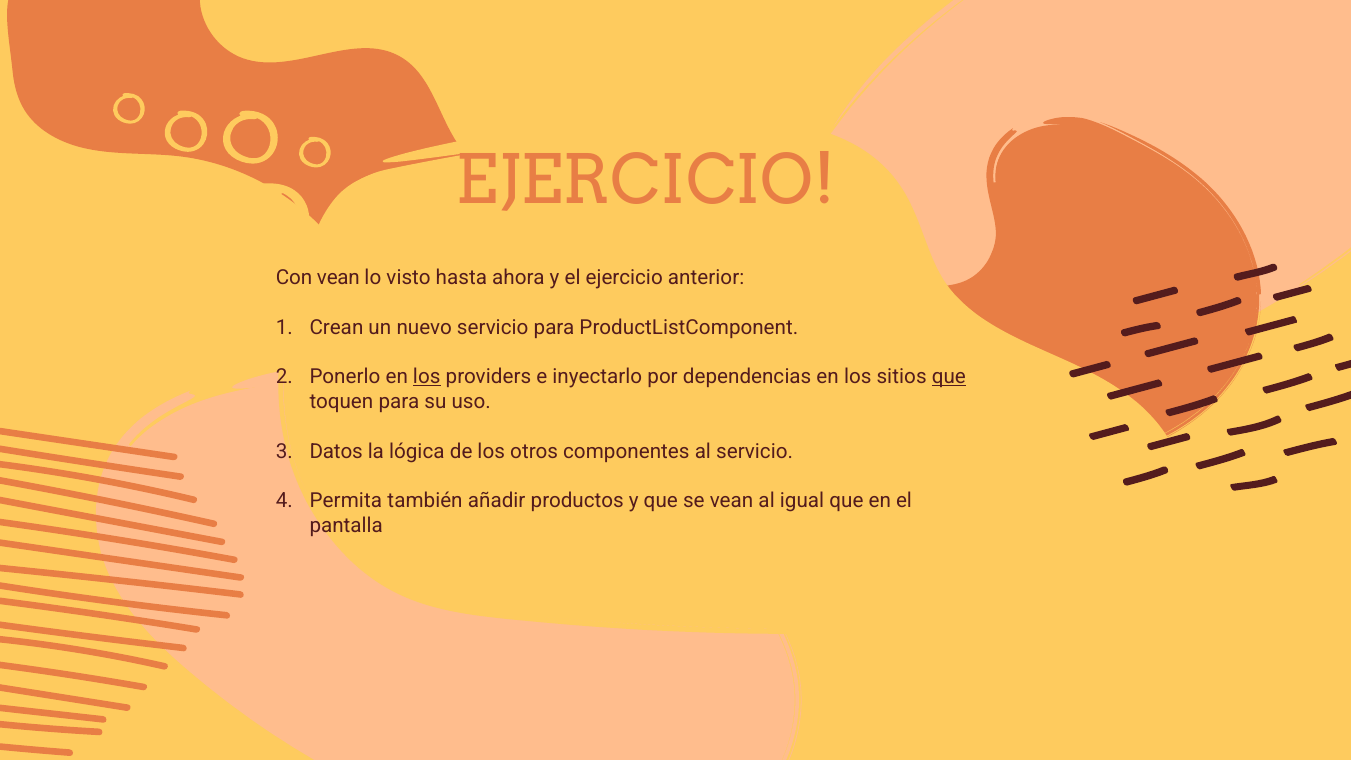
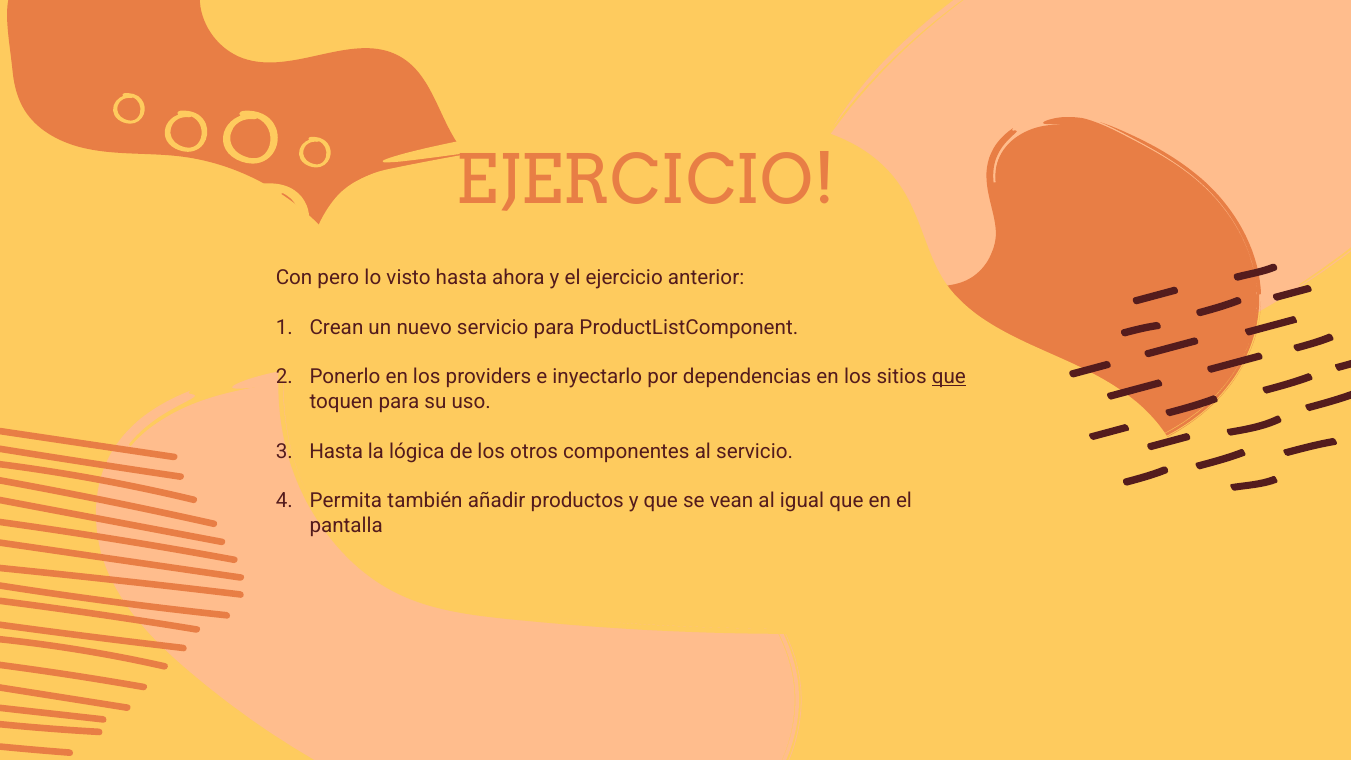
Con vean: vean -> pero (338, 278)
los underline: present -> none (427, 377)
Datos: Datos -> Hasta (336, 451)
